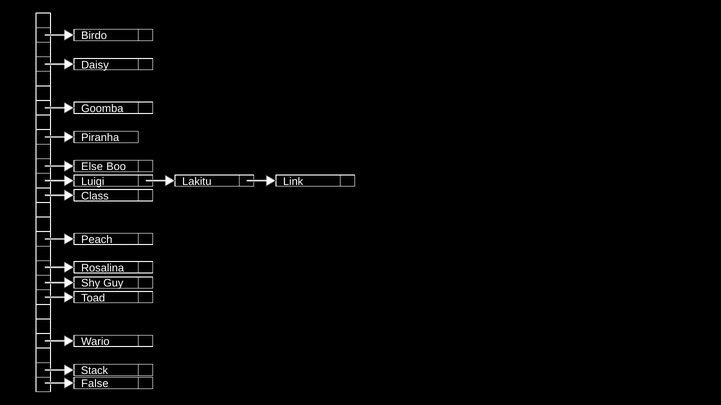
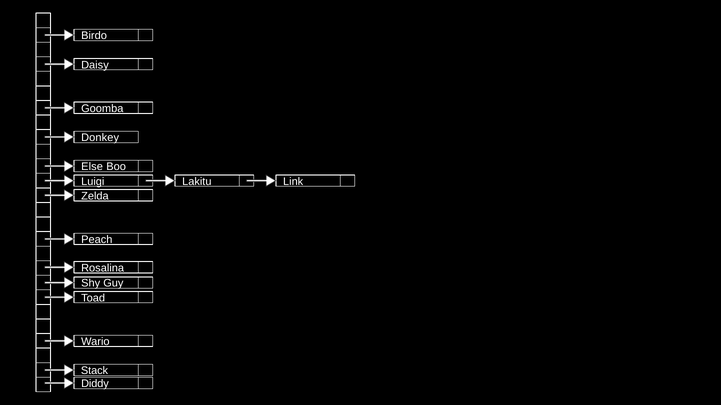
Piranha: Piranha -> Donkey (100, 138)
Class: Class -> Zelda (95, 196)
False: False -> Diddy (95, 384)
